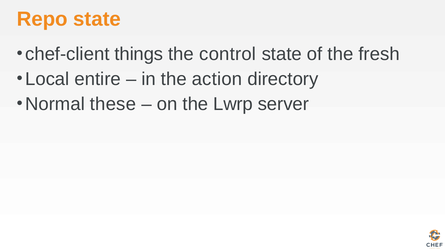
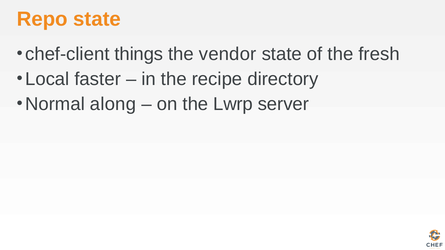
control: control -> vendor (228, 54)
entire: entire -> faster (98, 79)
action: action -> recipe (217, 79)
these: these -> along (113, 104)
